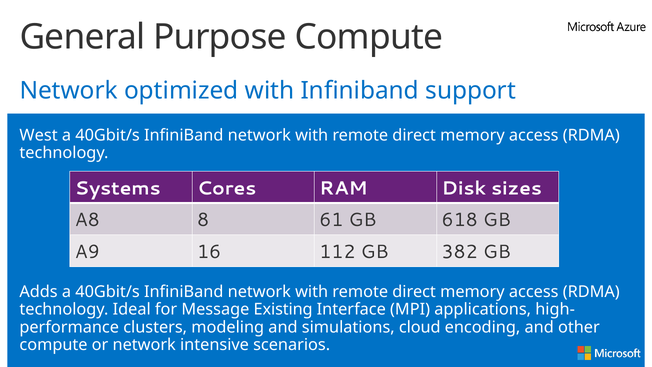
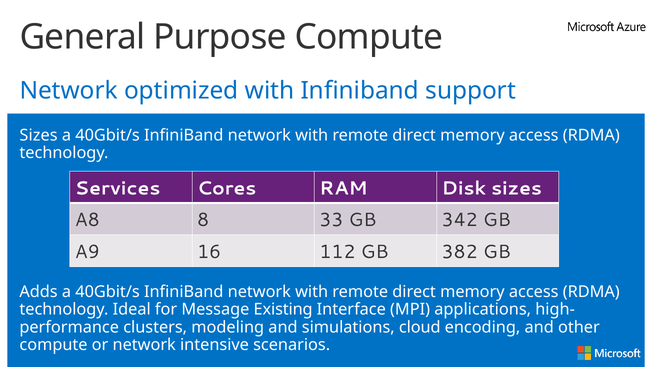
West: West -> Sizes (39, 135)
Systems: Systems -> Services (118, 188)
61: 61 -> 33 (331, 220)
618: 618 -> 342 (460, 220)
